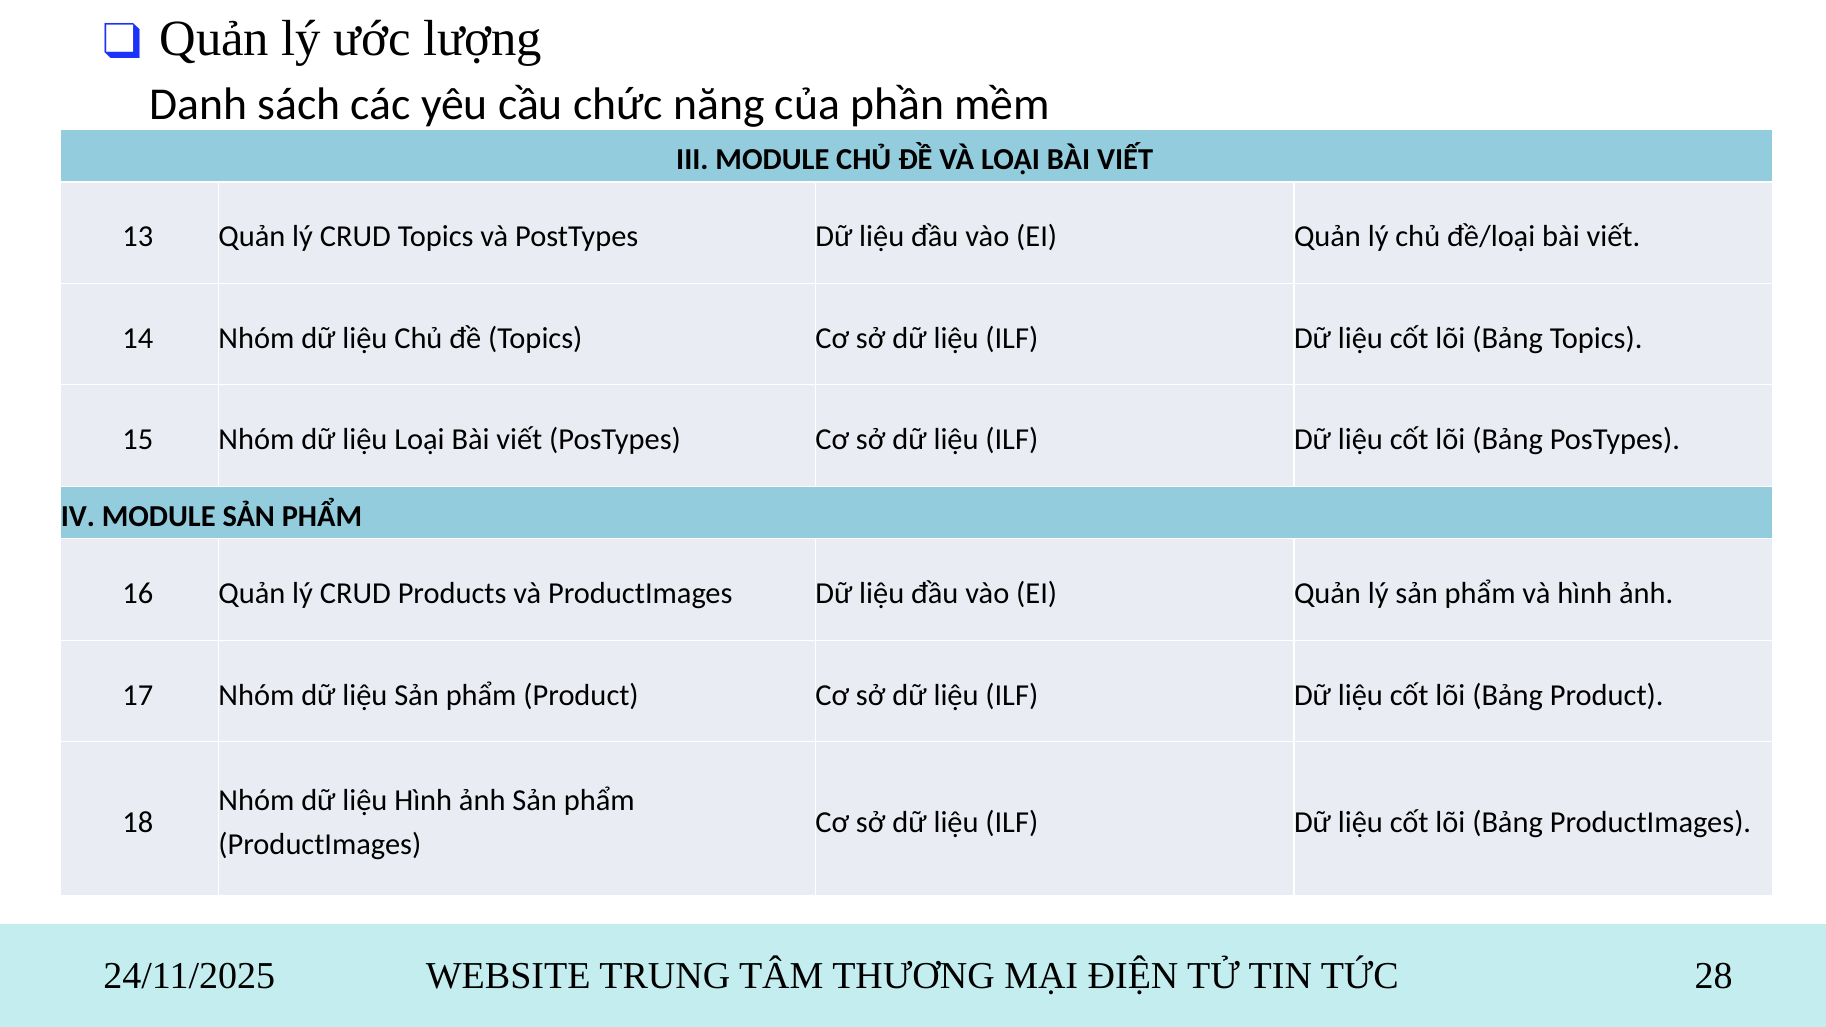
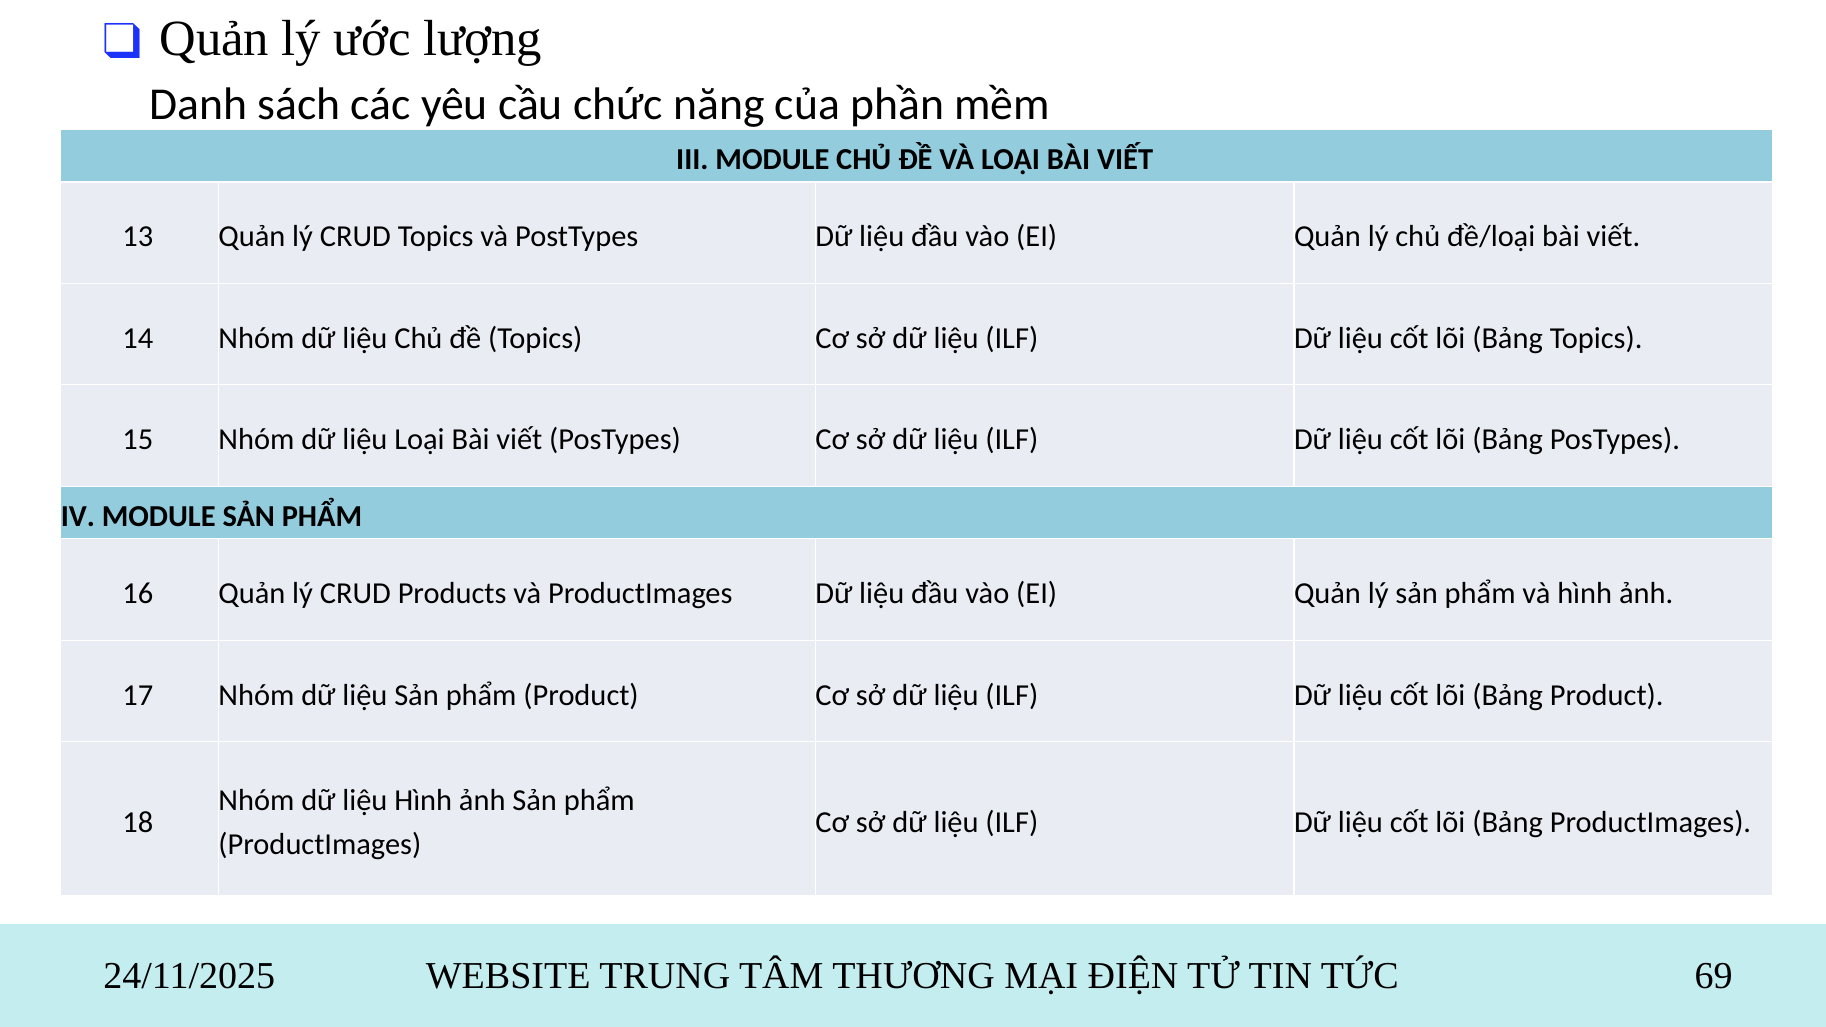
28: 28 -> 69 (1714, 977)
